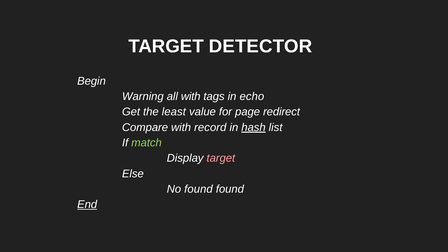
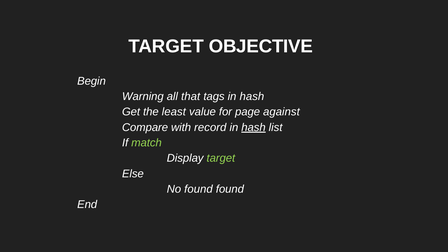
DETECTOR: DETECTOR -> OBJECTIVE (261, 47)
all with: with -> that (191, 96)
tags in echo: echo -> hash (252, 96)
redirect: redirect -> against (281, 112)
target colour: pink -> light green (221, 158)
End underline: present -> none (87, 205)
